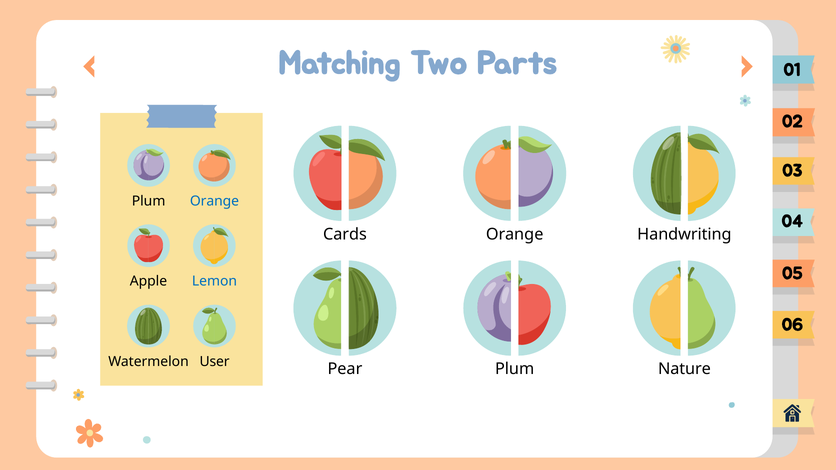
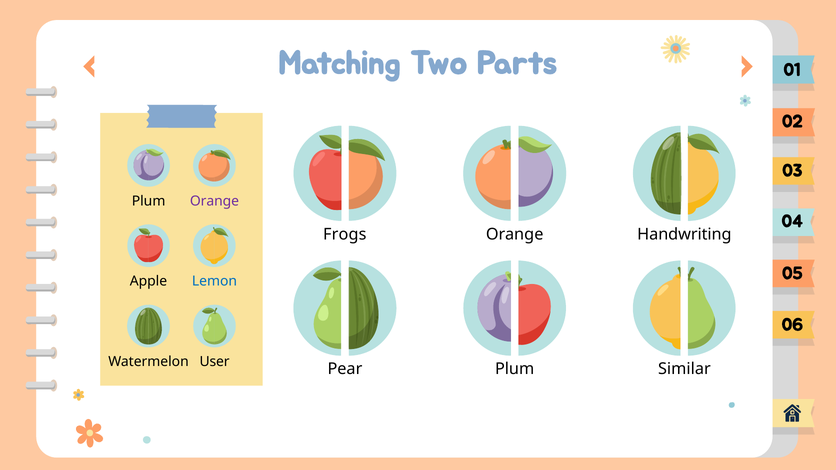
Orange colour: blue -> purple (214, 201)
Cards: Cards -> Frogs (345, 234)
Nature: Nature -> Similar (684, 369)
